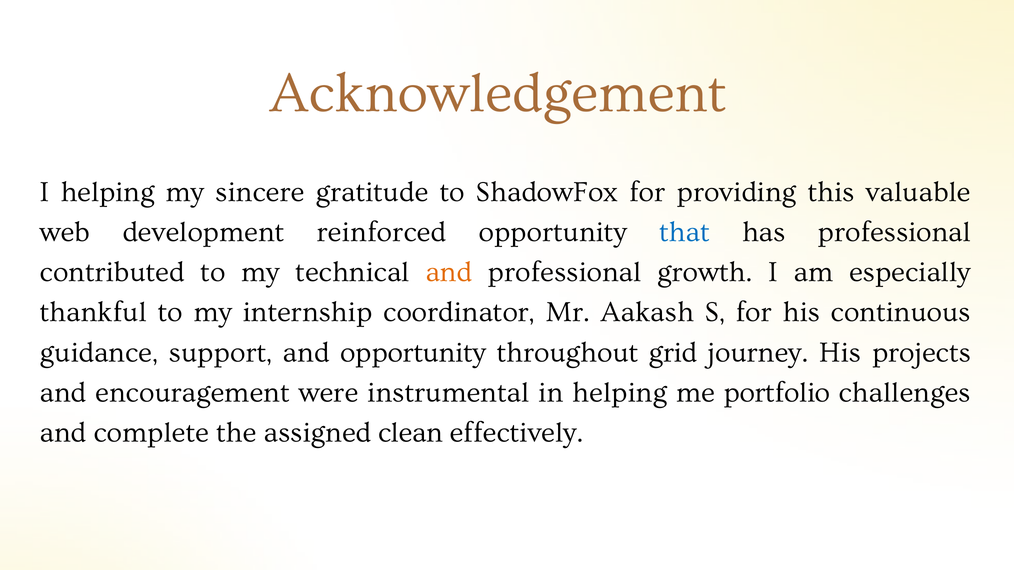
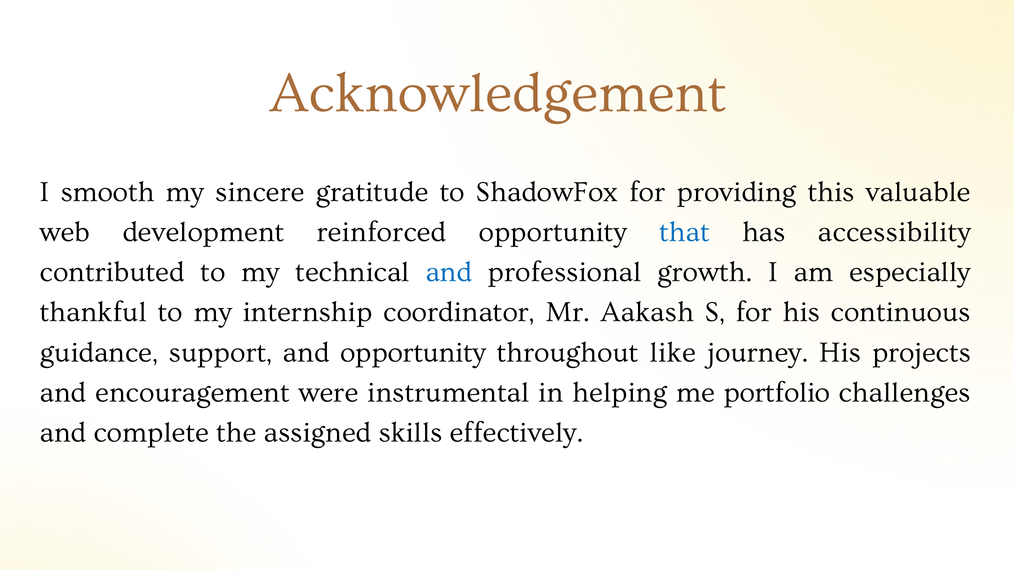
I helping: helping -> smooth (108, 192)
has professional: professional -> accessibility (894, 232)
and colour: orange -> blue (449, 272)
grid: grid -> like (673, 352)
clean: clean -> skills (411, 433)
